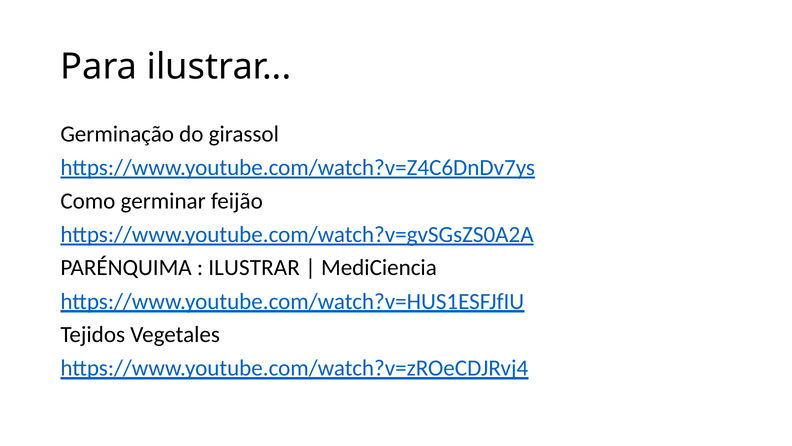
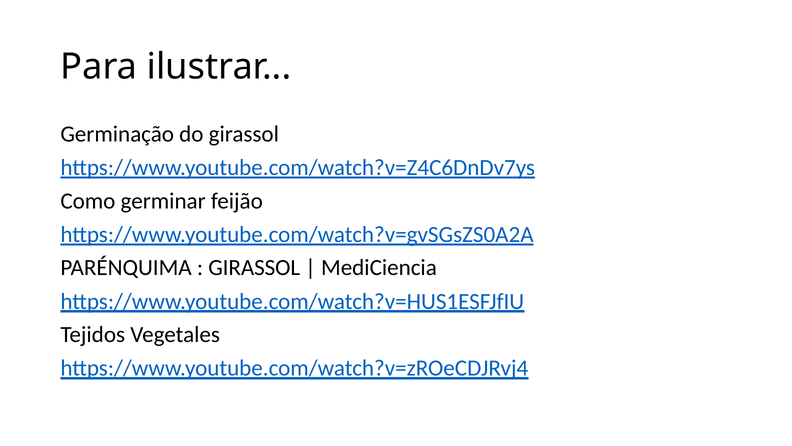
ILUSTRAR: ILUSTRAR -> GIRASSOL (254, 267)
